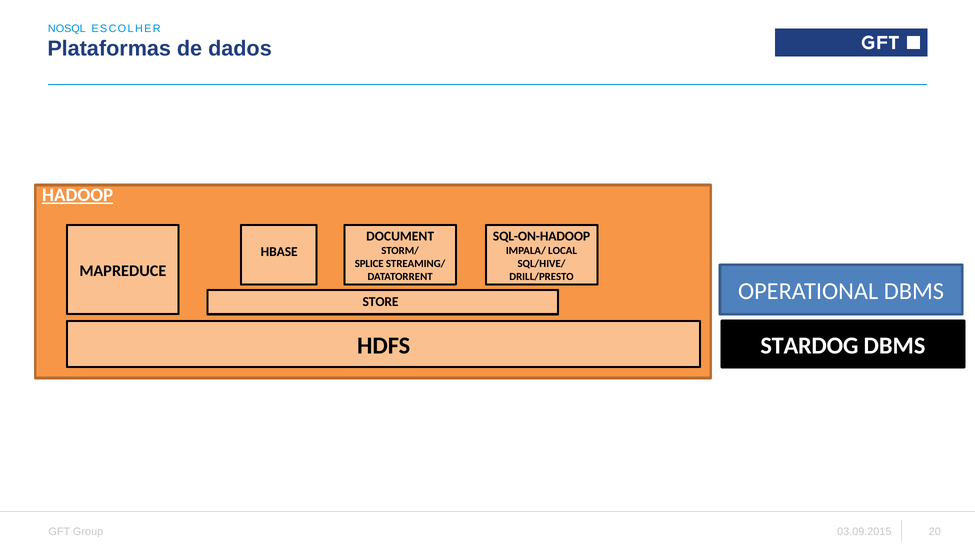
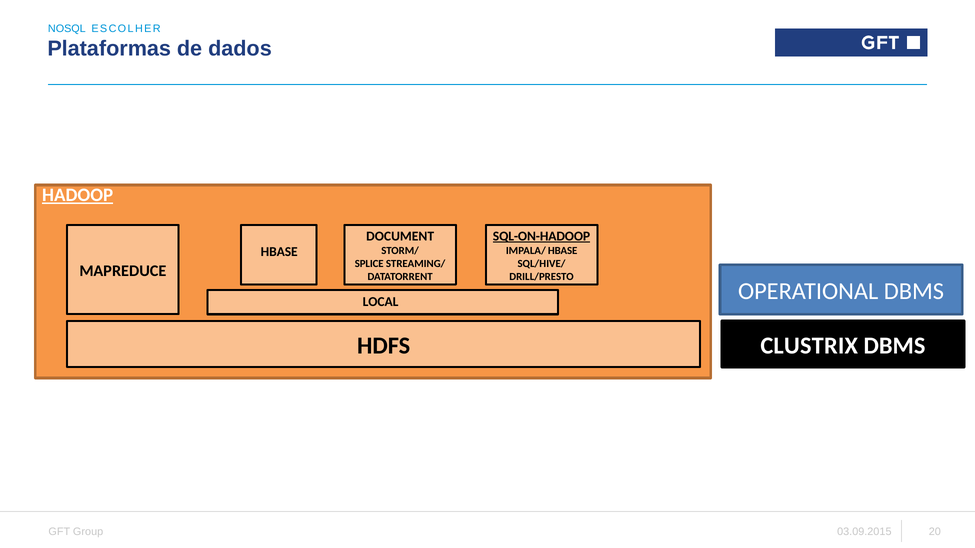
SQL-ON-HADOOP underline: none -> present (542, 236)
IMPALA/ LOCAL: LOCAL -> HBASE (563, 251)
STORE: STORE -> LOCAL (381, 302)
STARDOG: STARDOG -> CLUSTRIX (809, 346)
